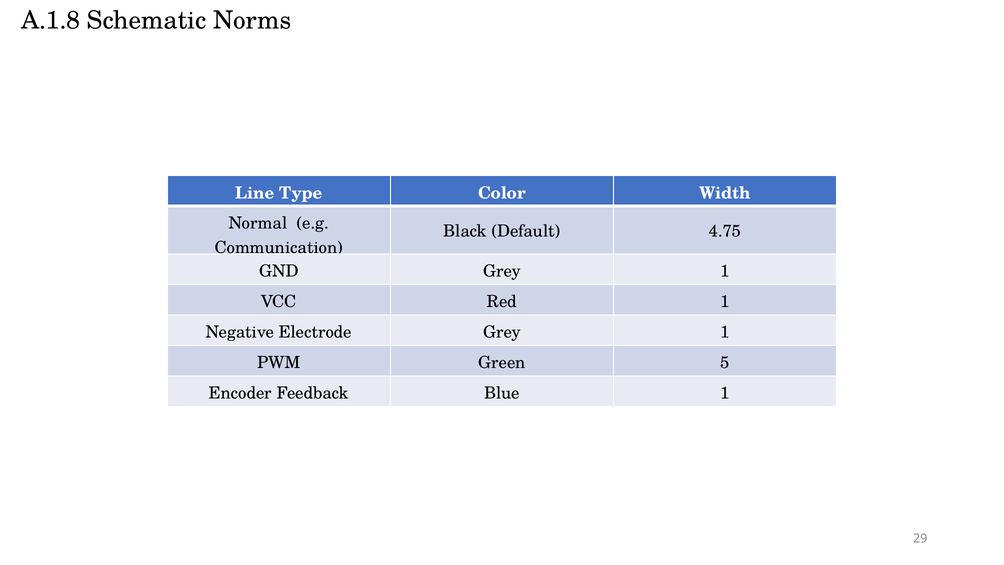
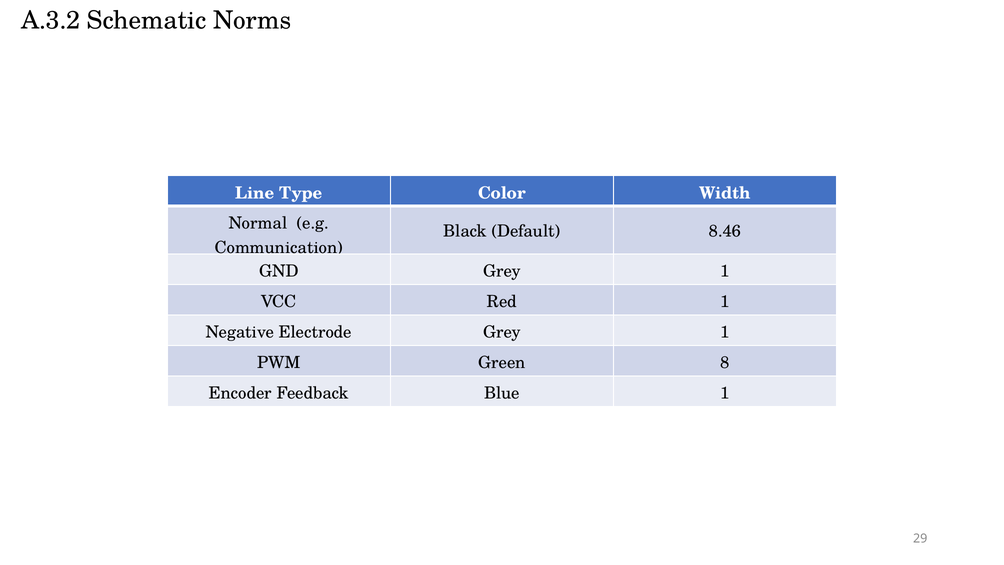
A.1.8: A.1.8 -> A.3.2 (51, 20)
4.75: 4.75 -> 8.46 (725, 231)
5: 5 -> 8 (725, 363)
